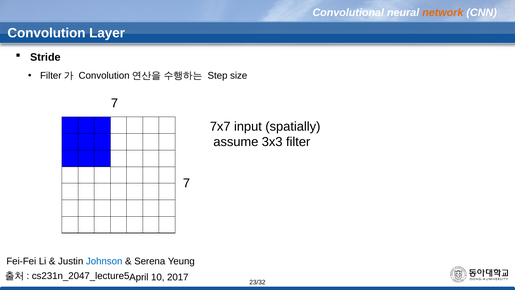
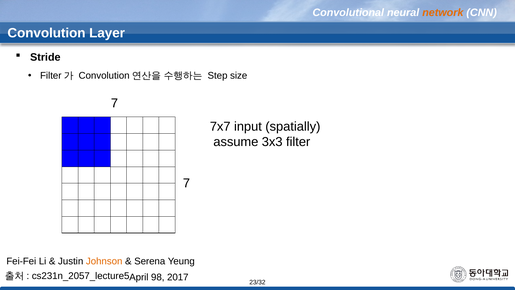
Johnson colour: blue -> orange (104, 261)
cs231n_2047_lecture5: cs231n_2047_lecture5 -> cs231n_2057_lecture5 (81, 276)
10: 10 -> 98 (158, 277)
